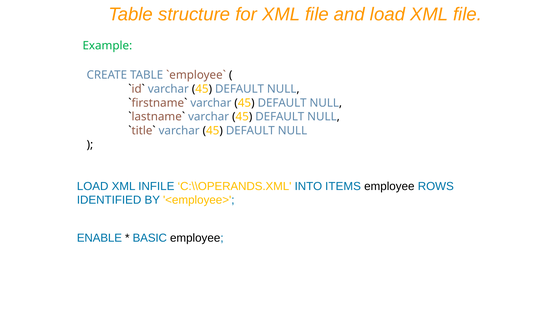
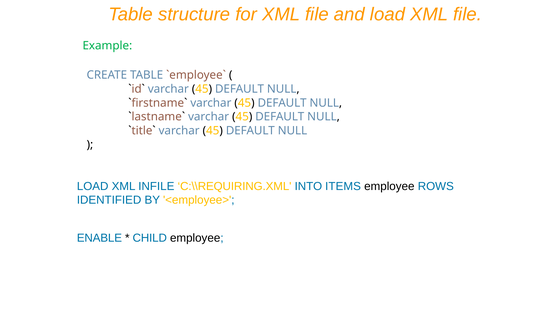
C:\\OPERANDS.XML: C:\\OPERANDS.XML -> C:\\REQUIRING.XML (235, 186)
BASIC: BASIC -> CHILD (150, 238)
